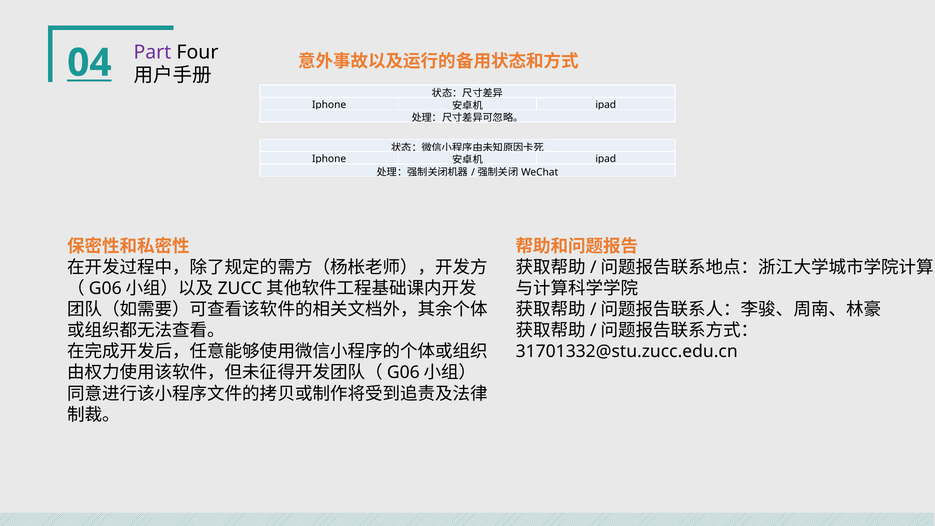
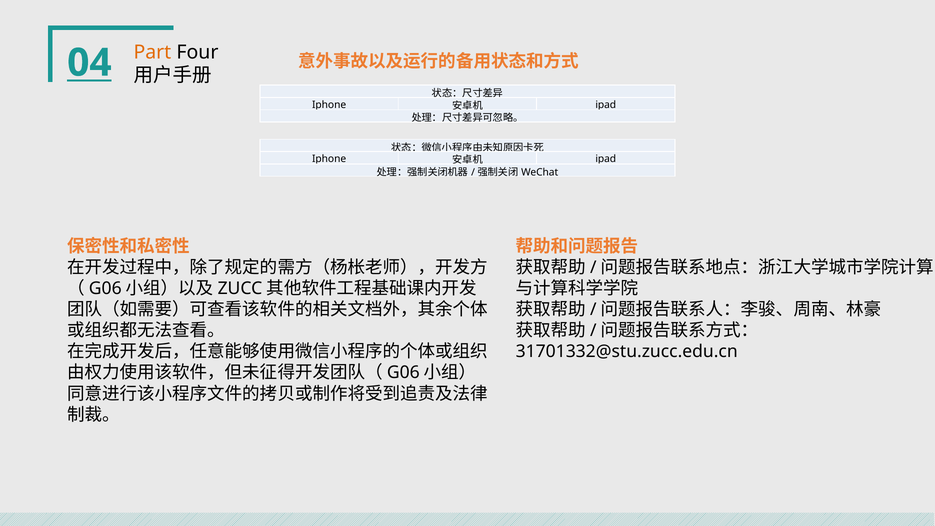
Part colour: purple -> orange (152, 52)
